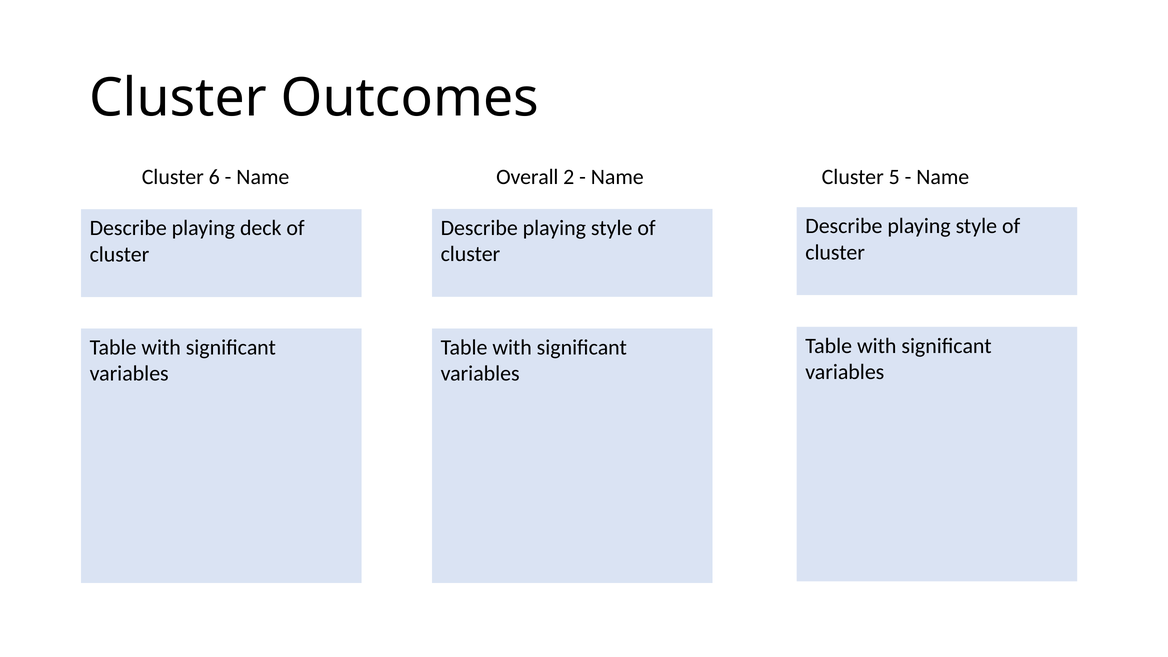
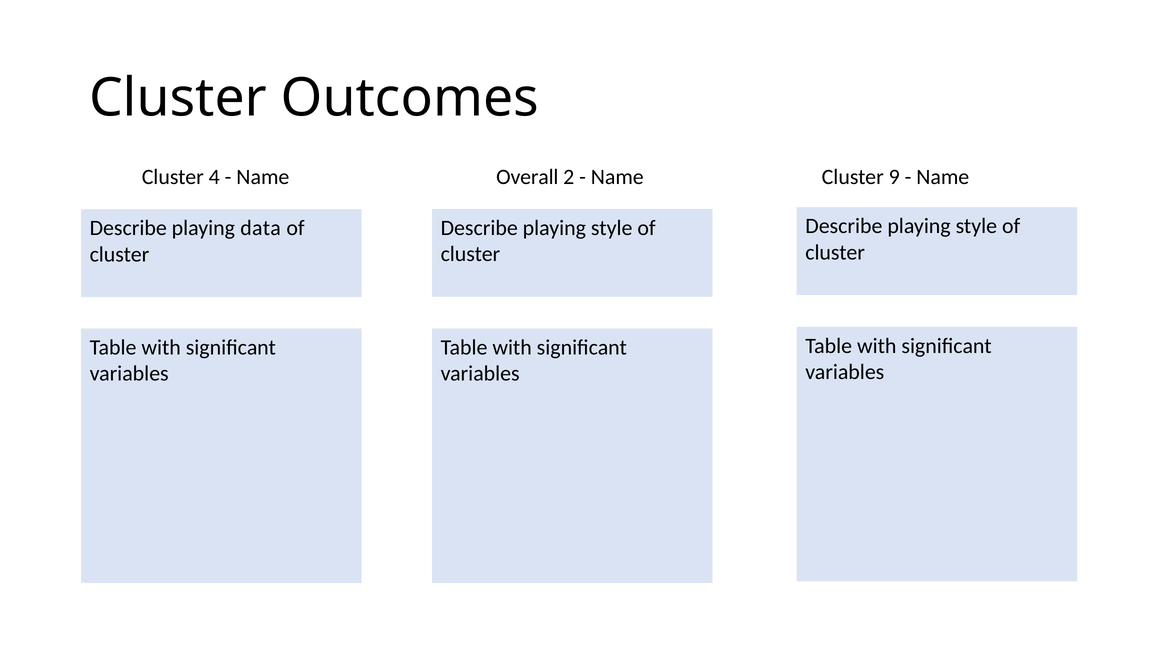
6: 6 -> 4 (214, 177)
5: 5 -> 9 (894, 177)
deck: deck -> data (261, 228)
